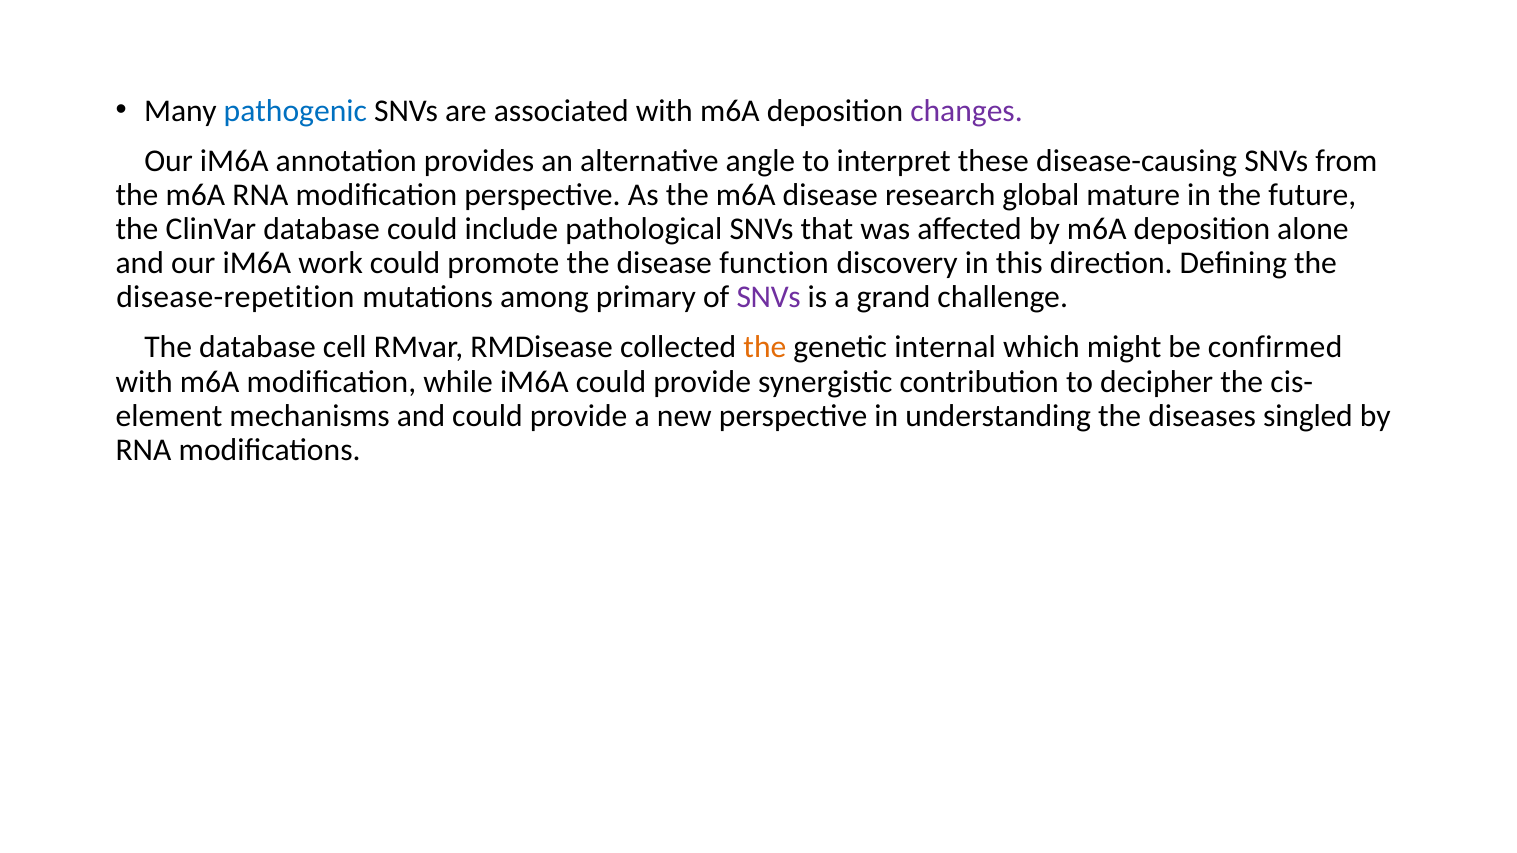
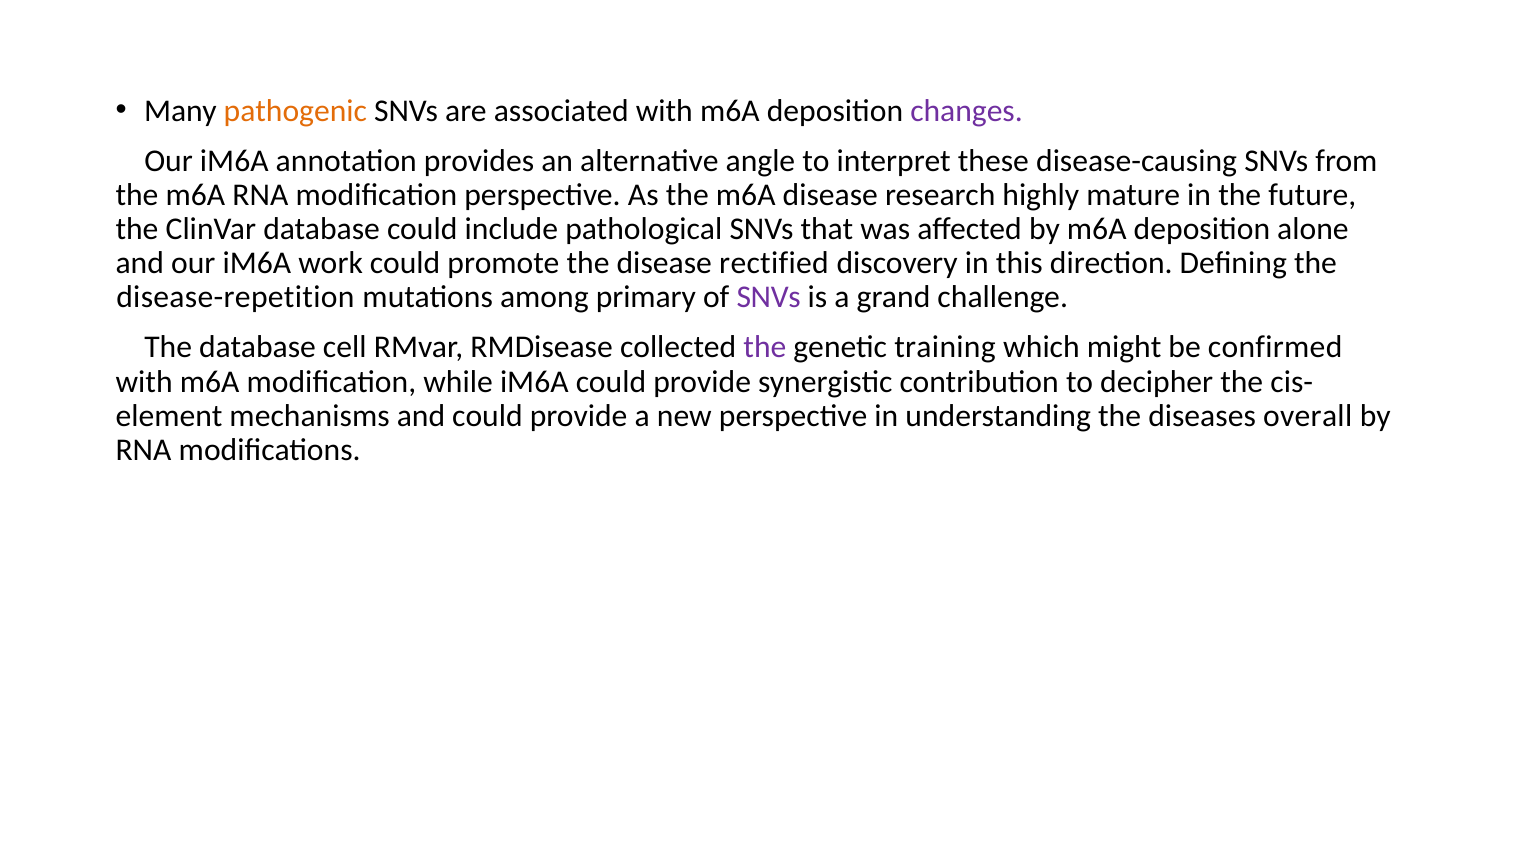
pathogenic colour: blue -> orange (295, 111)
global: global -> highly (1041, 195)
function: function -> rectified (774, 263)
the colour: orange -> purple (765, 348)
internal: internal -> training (945, 348)
singled: singled -> overall (1308, 416)
